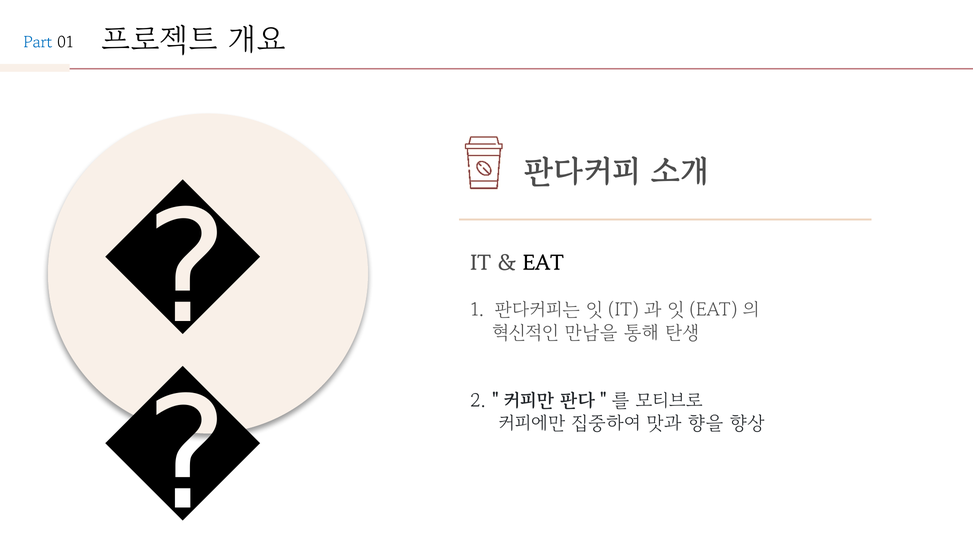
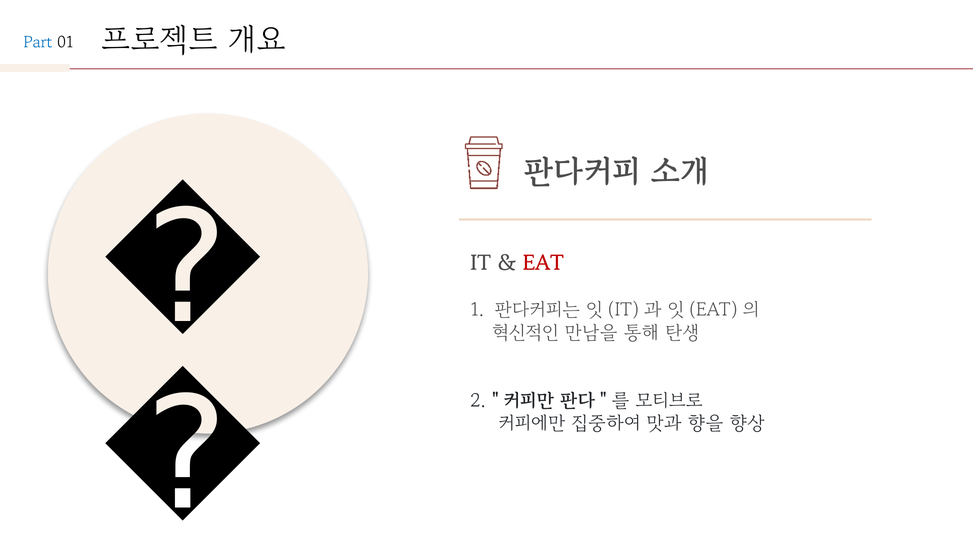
EAT colour: black -> red (543, 265)
